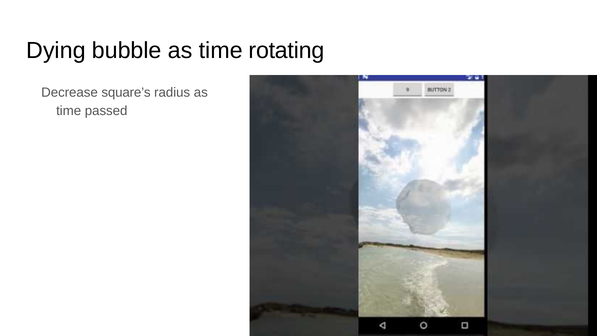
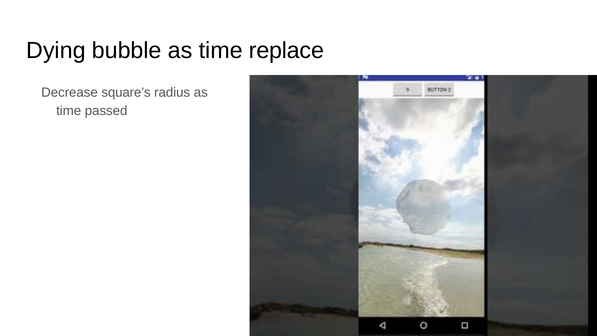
rotating: rotating -> replace (286, 51)
